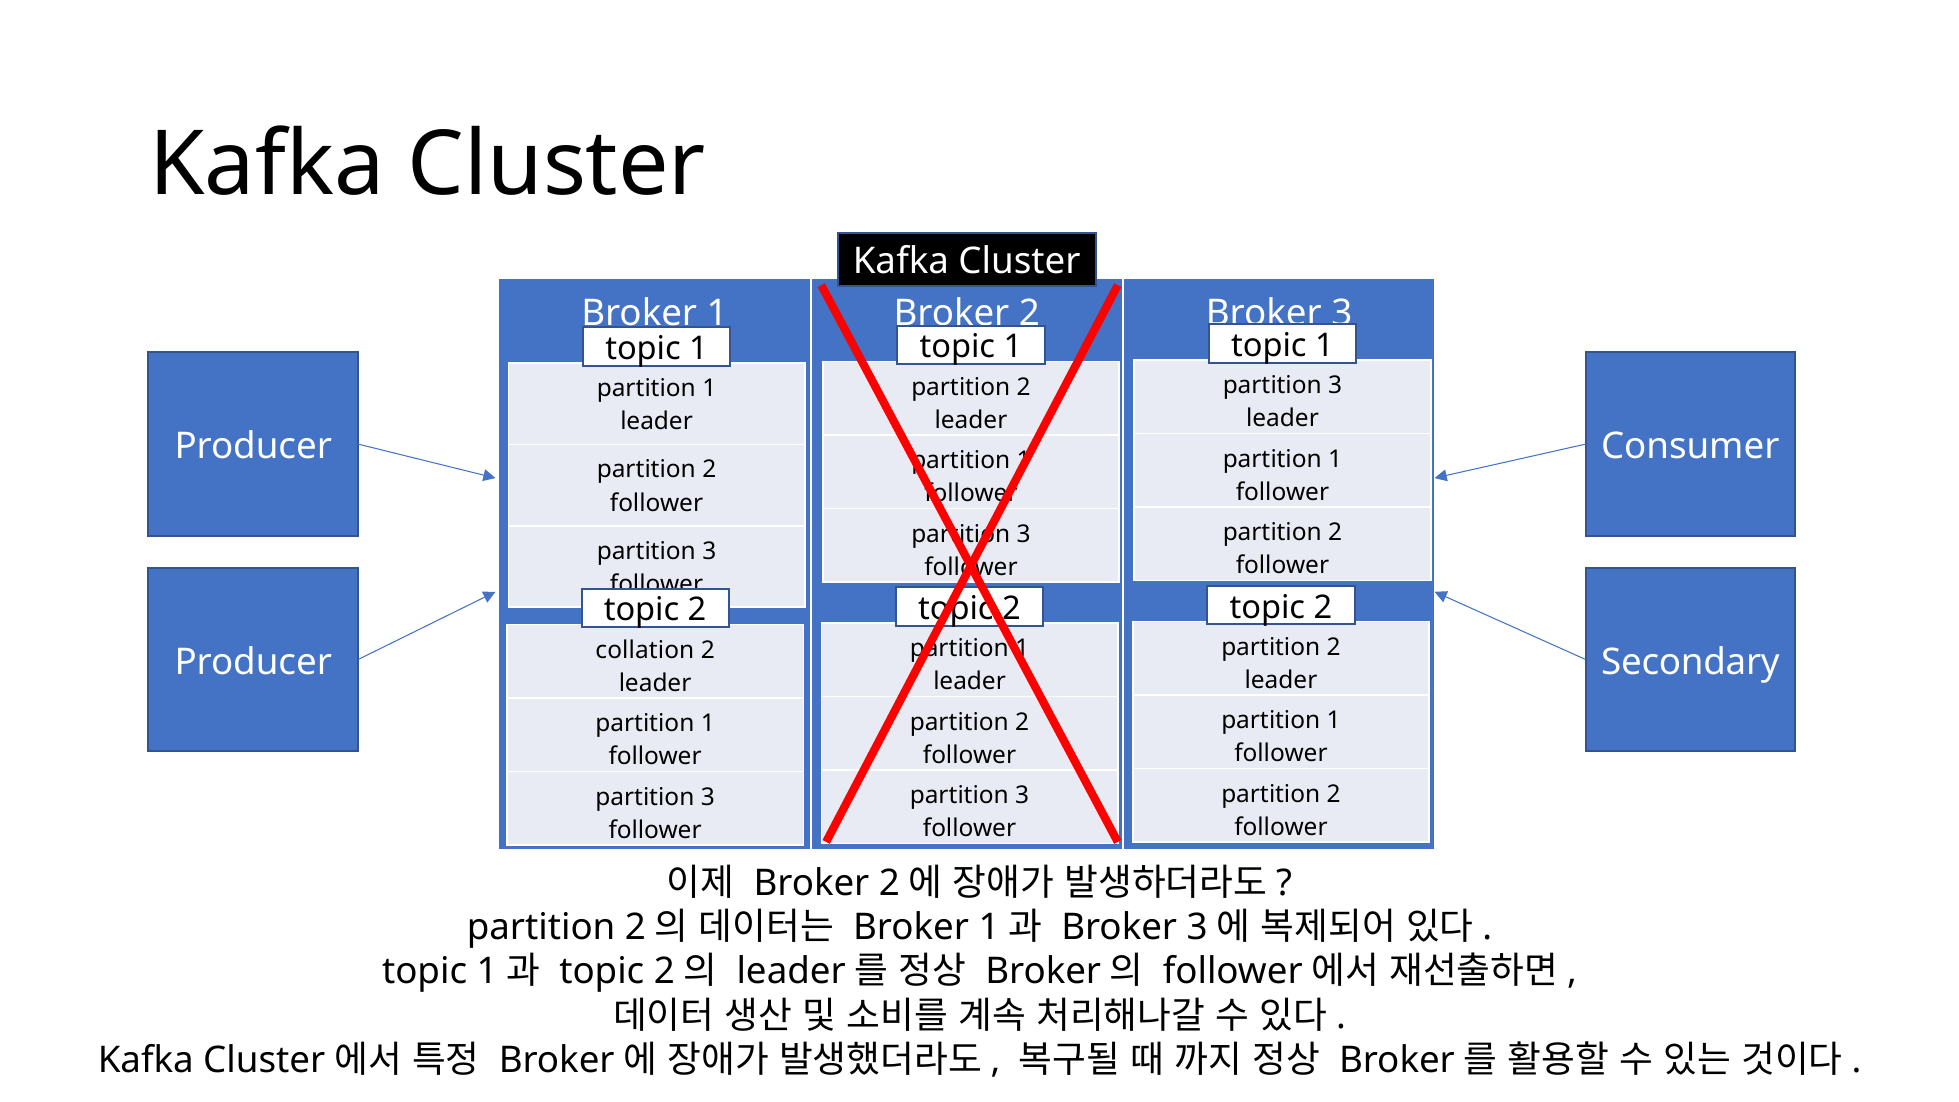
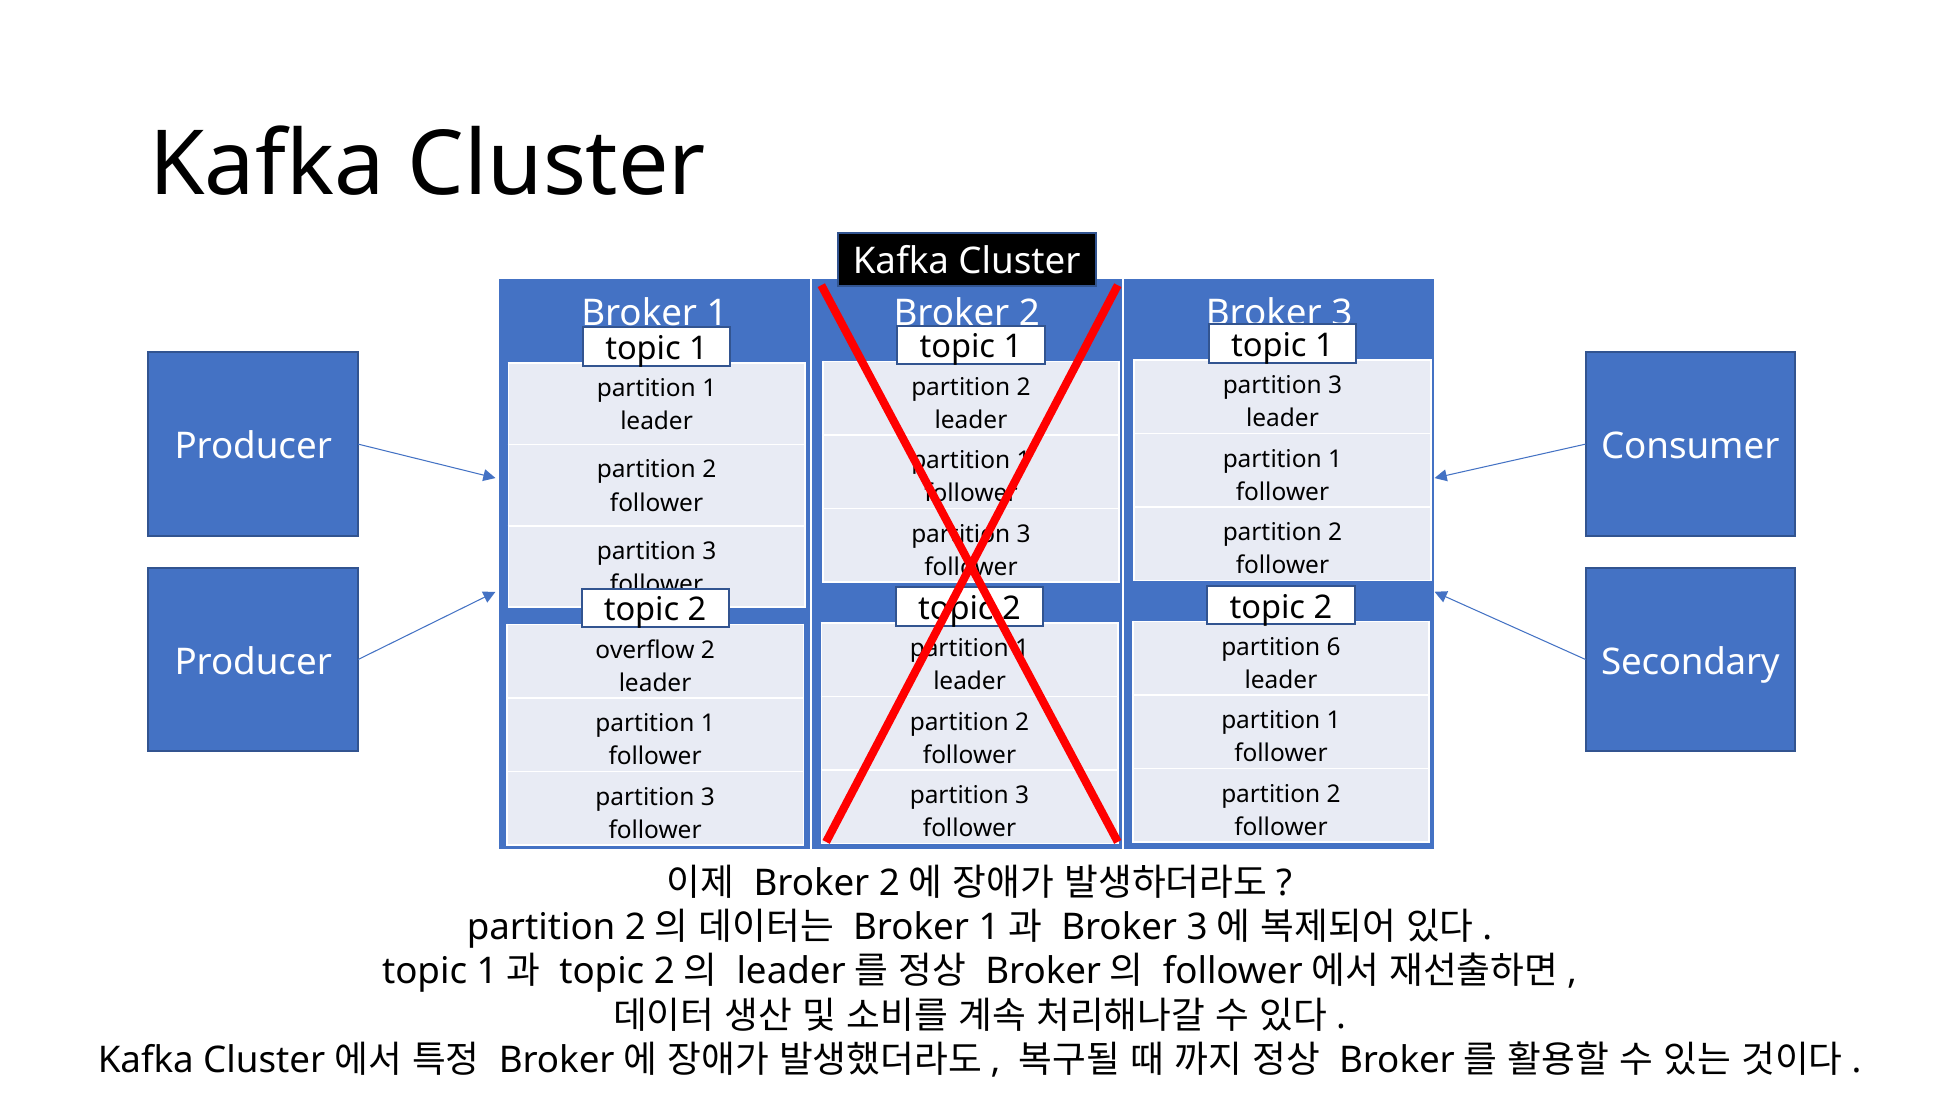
2: 2 -> 6 (1334, 647)
collation: collation -> overflow (645, 650)
